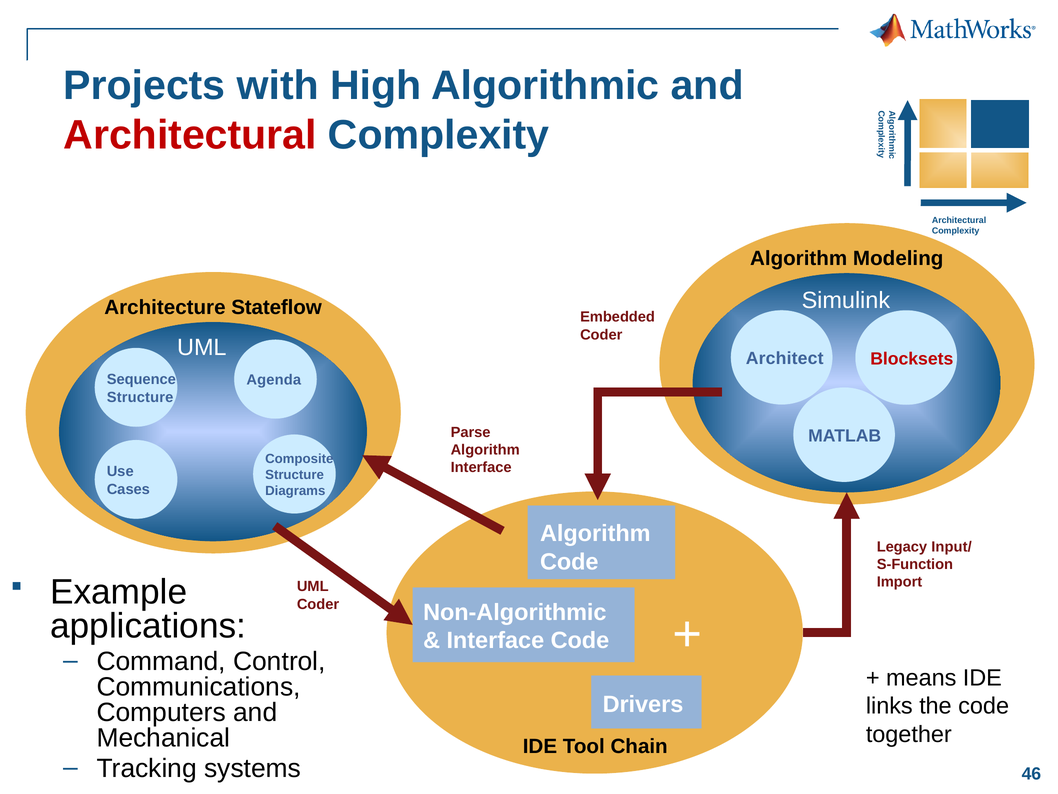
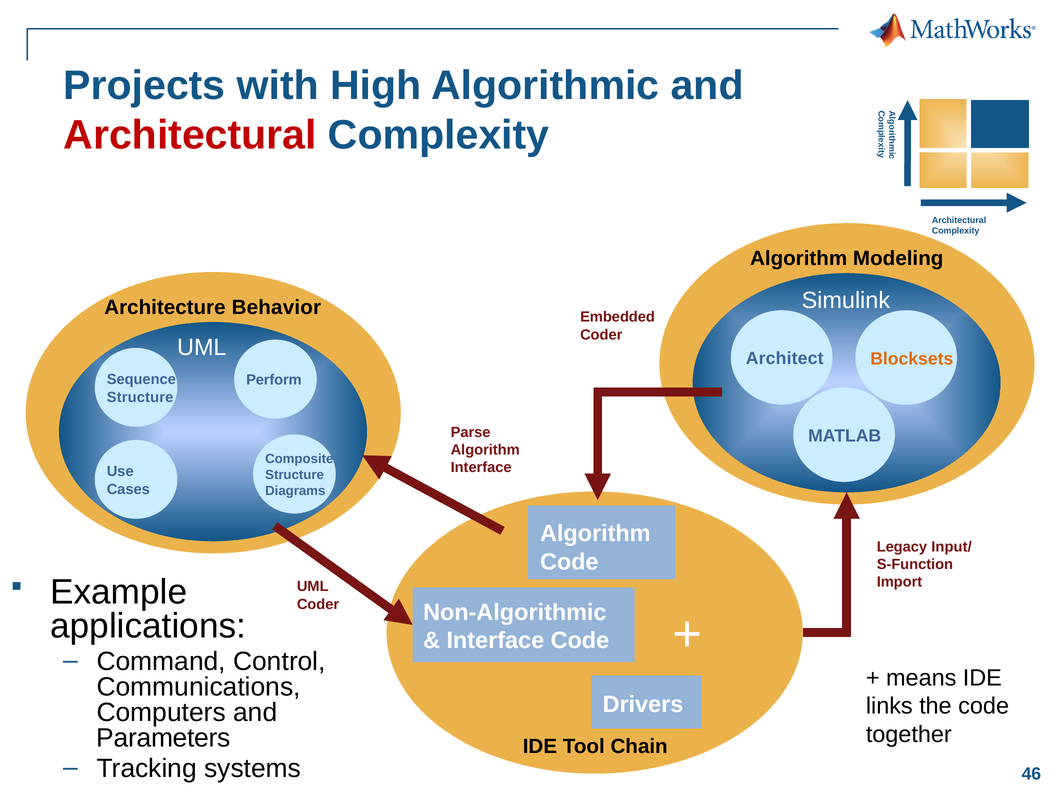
Stateflow: Stateflow -> Behavior (276, 307)
Blocksets colour: red -> orange (912, 358)
Agenda: Agenda -> Perform (274, 380)
Mechanical: Mechanical -> Parameters (163, 737)
